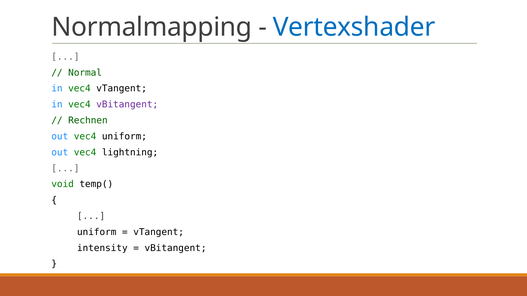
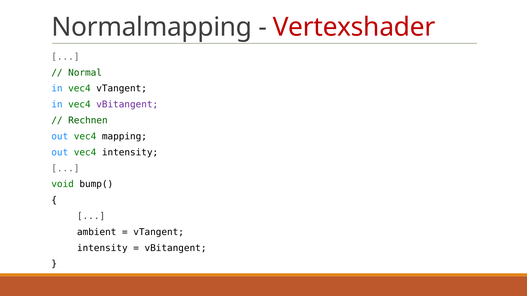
Vertexshader colour: blue -> red (354, 27)
vec4 uniform: uniform -> mapping (124, 137)
vec4 lightning: lightning -> intensity (130, 153)
temp(: temp( -> bump( (96, 184)
uniform: uniform -> ambient (97, 232)
